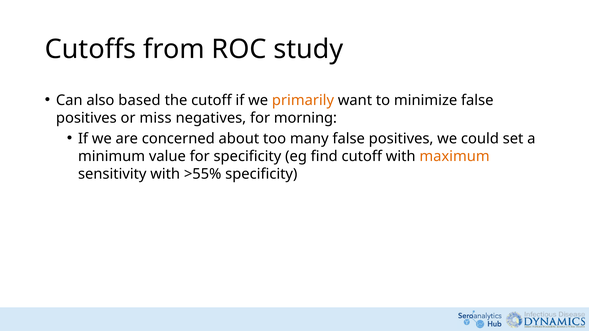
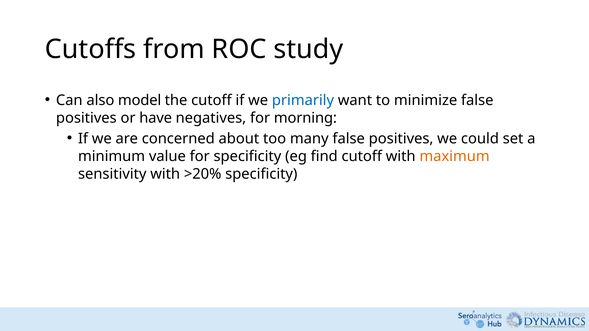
based: based -> model (140, 100)
primarily colour: orange -> blue (303, 100)
miss: miss -> have (156, 118)
>55%: >55% -> >20% (203, 174)
